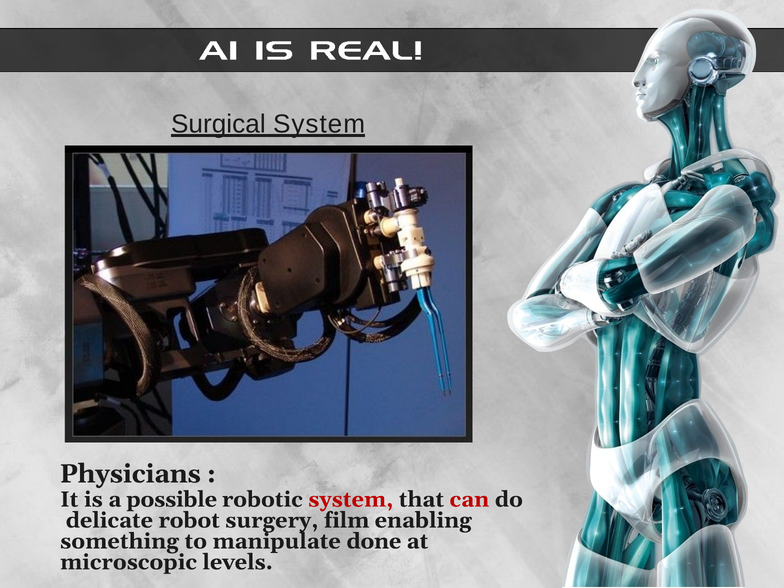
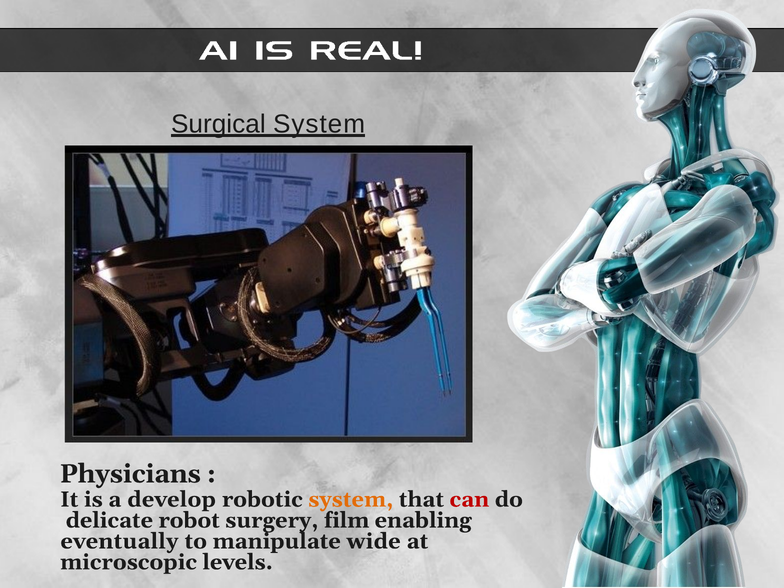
possible: possible -> develop (172, 499)
system colour: red -> orange (351, 499)
something: something -> eventually (119, 541)
done: done -> wide (374, 541)
